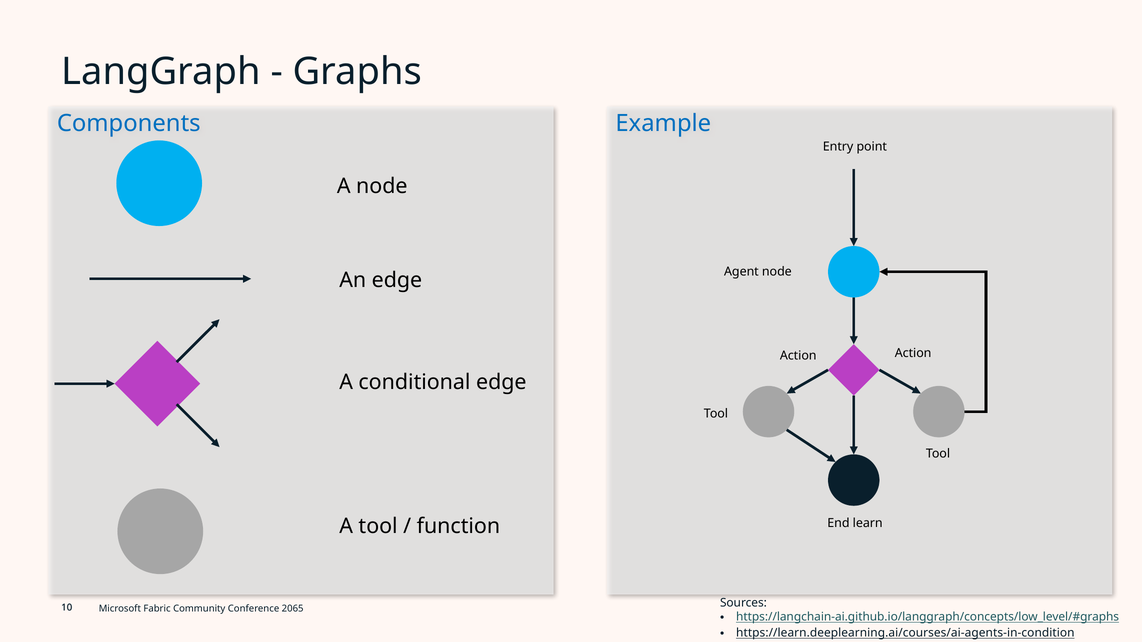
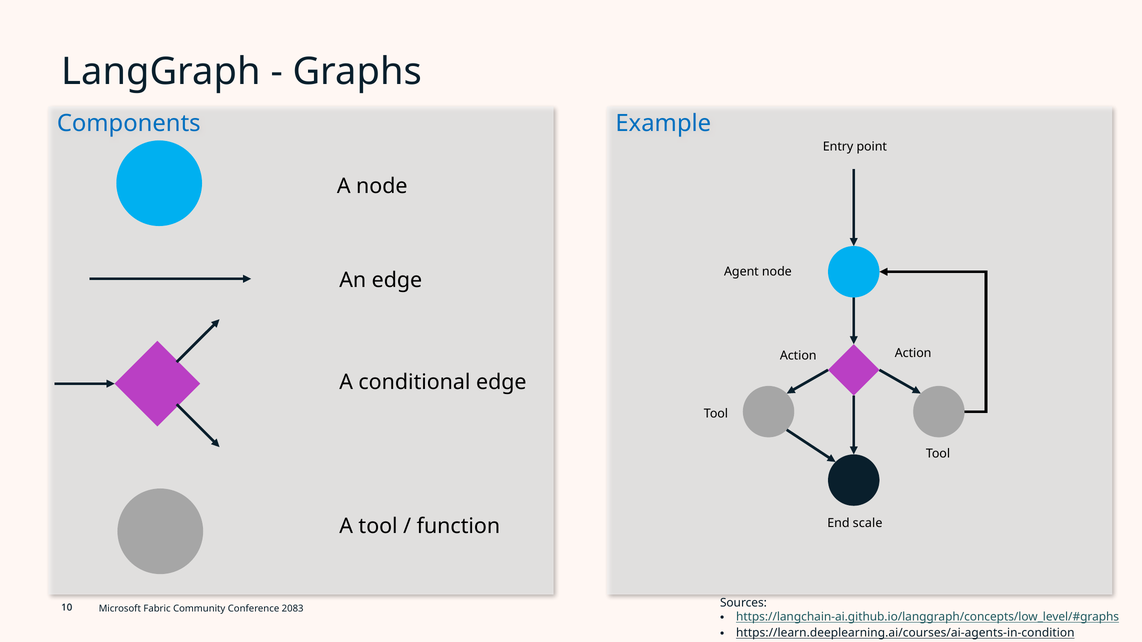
learn: learn -> scale (868, 523)
2065: 2065 -> 2083 (293, 609)
